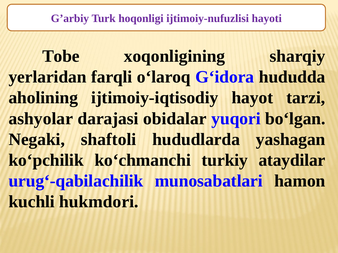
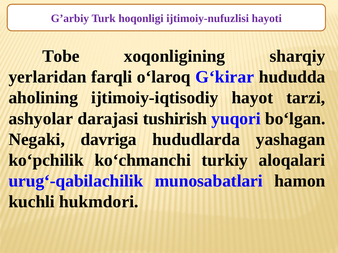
G‘idora: G‘idora -> G‘kirar (225, 77)
obidalar: obidalar -> tushirish (175, 119)
shaftoli: shaftoli -> davriga (109, 140)
ataydilar: ataydilar -> aloqalari (292, 160)
